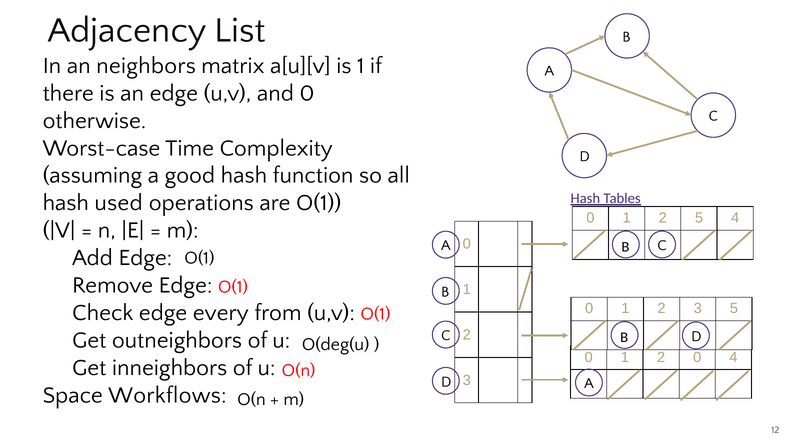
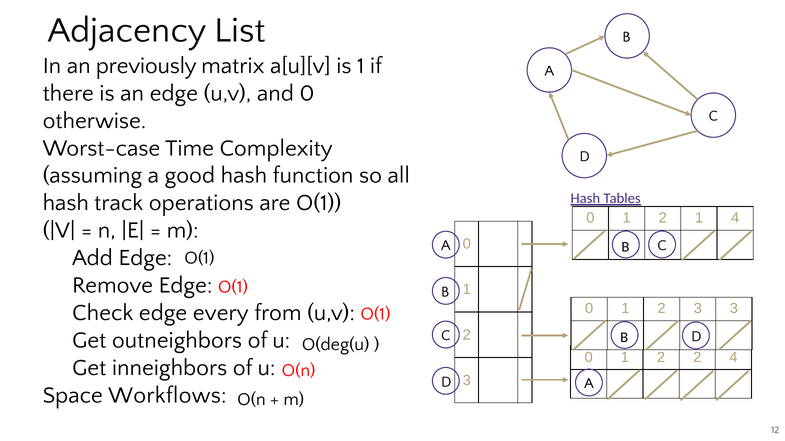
neighbors: neighbors -> previously (146, 66)
used: used -> track (119, 203)
2 5: 5 -> 1 (699, 218)
3 5: 5 -> 3 (734, 309)
2 0: 0 -> 2 (697, 358)
